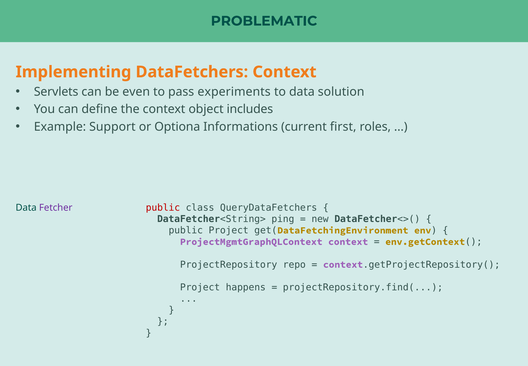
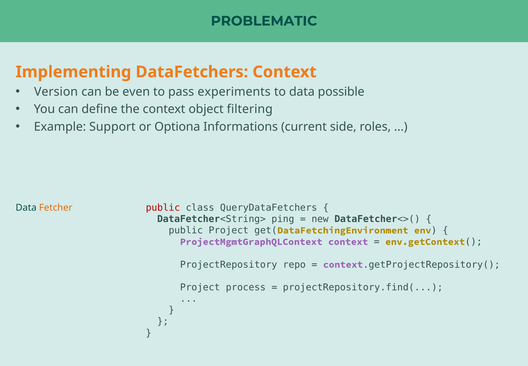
Servlets: Servlets -> Version (56, 92)
solution: solution -> possible (341, 92)
includes: includes -> filtering (250, 109)
first: first -> side (343, 127)
Fetcher colour: purple -> orange (56, 207)
happens: happens -> process (246, 287)
